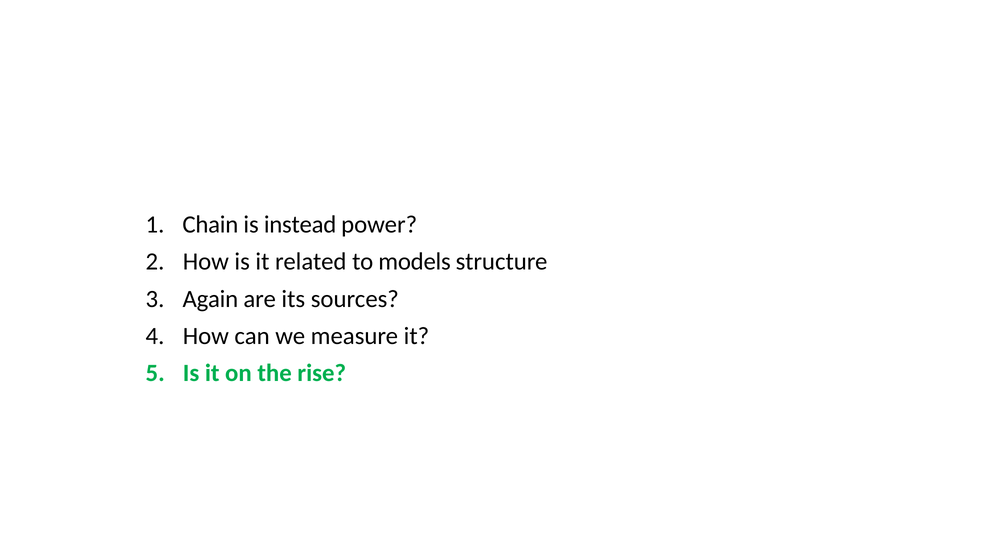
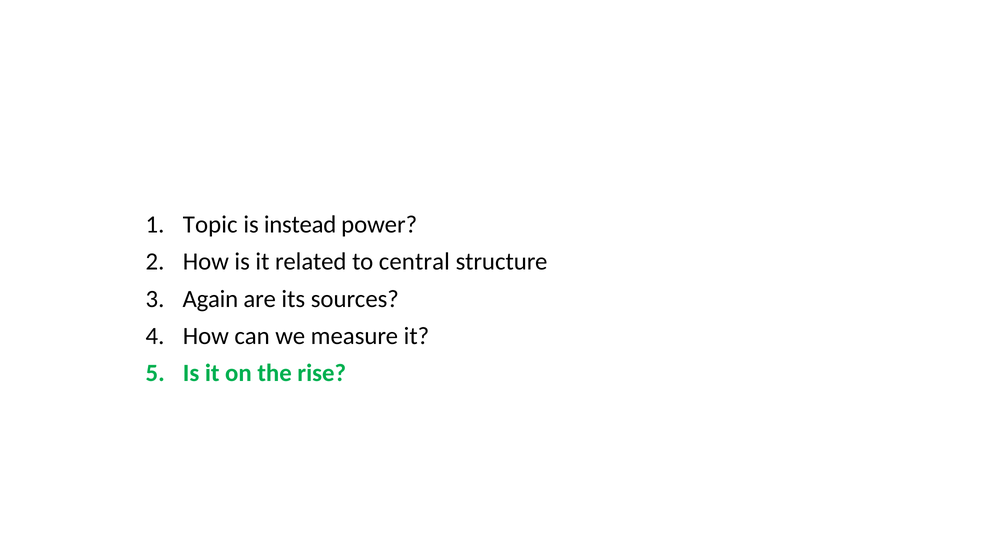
Chain: Chain -> Topic (210, 225)
models: models -> central (414, 262)
